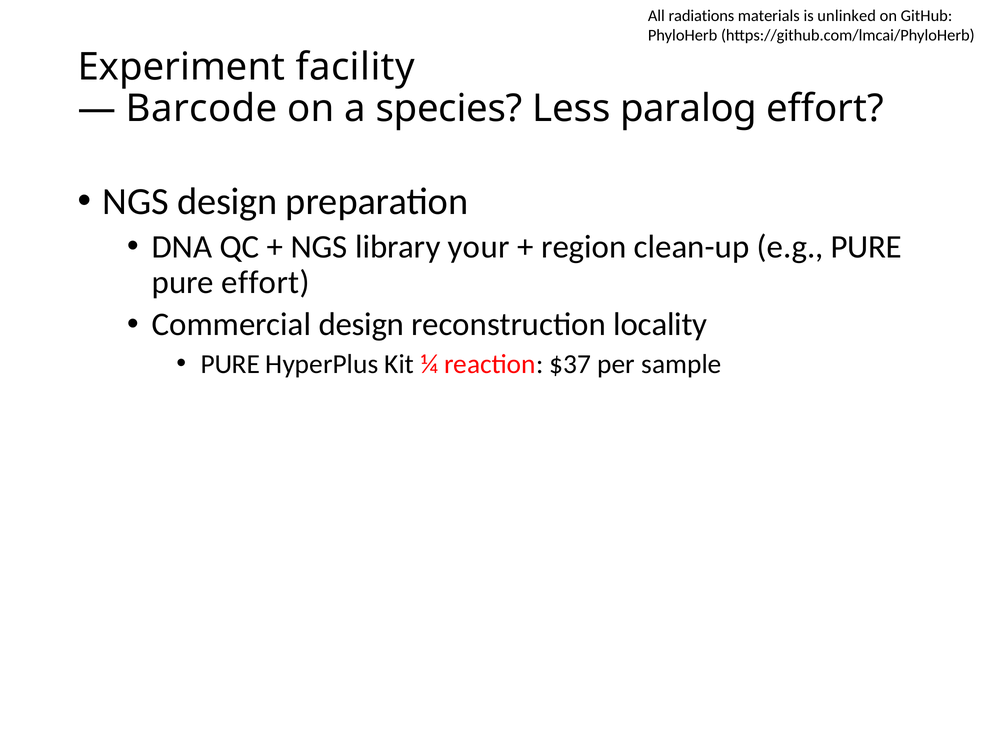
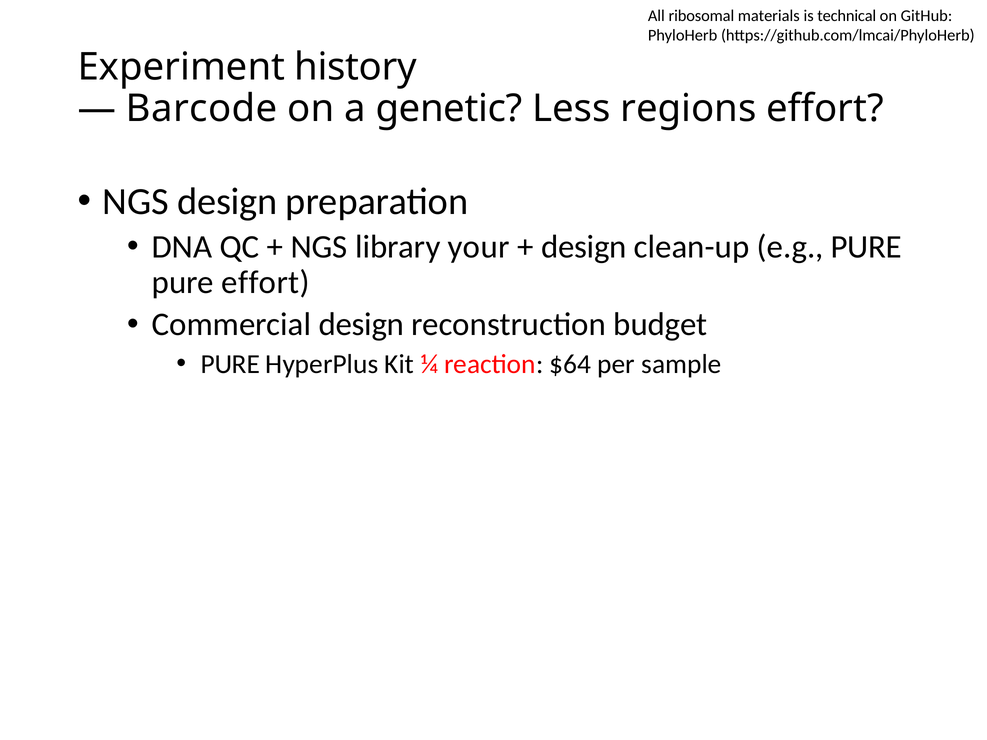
radiations: radiations -> ribosomal (701, 16)
unlinked: unlinked -> technical (847, 16)
facility: facility -> history (356, 67)
species: species -> genetic (449, 108)
paralog: paralog -> regions (688, 108)
region: region -> design (584, 247)
locality: locality -> budget (660, 325)
$37: $37 -> $64 (570, 364)
